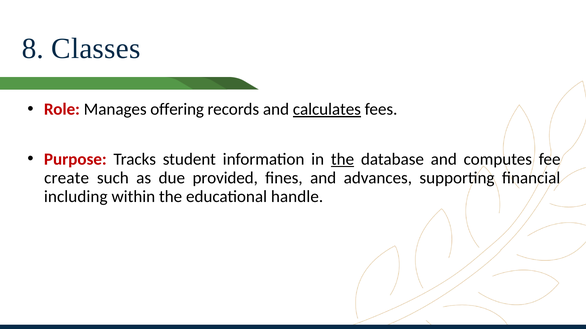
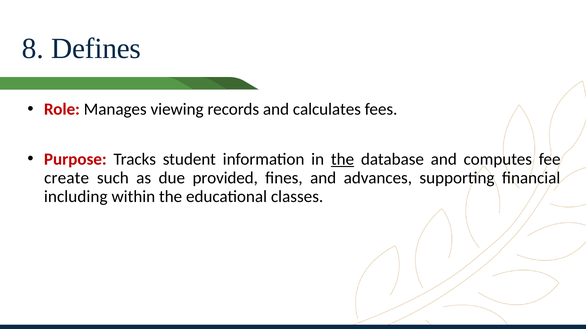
Classes: Classes -> Defines (96, 48)
offering: offering -> viewing (177, 110)
calculates underline: present -> none (327, 110)
handle: handle -> classes (297, 197)
